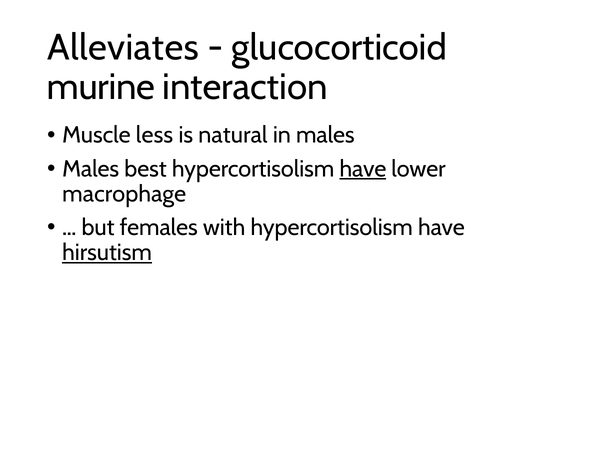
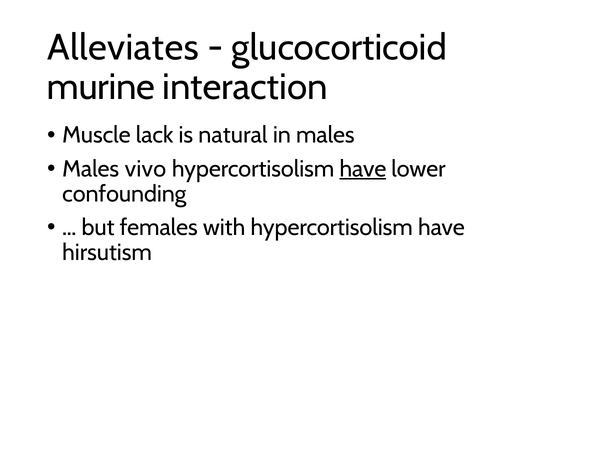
less: less -> lack (155, 135)
best: best -> vivo (145, 169)
macrophage: macrophage -> confounding (124, 194)
hirsutism underline: present -> none (107, 253)
